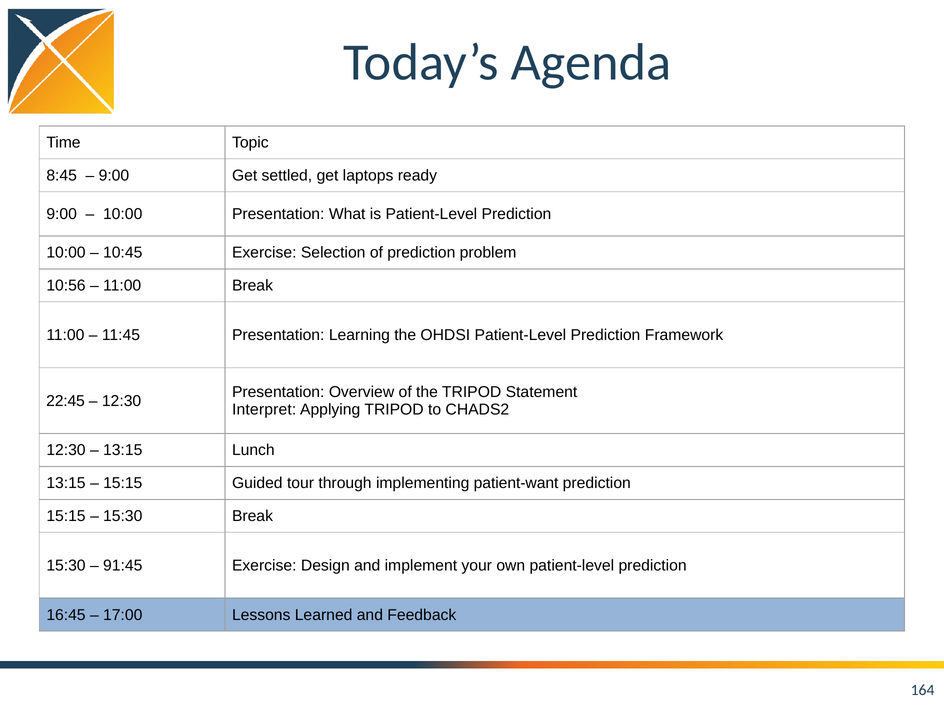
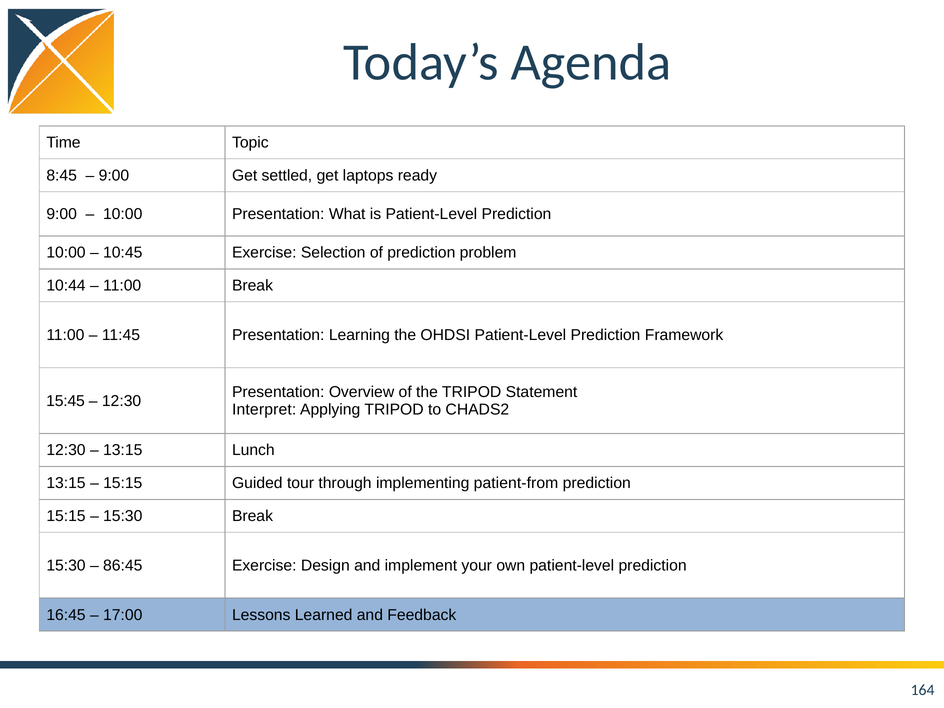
10:56: 10:56 -> 10:44 (66, 286)
22:45: 22:45 -> 15:45 (66, 401)
patient-want: patient-want -> patient-from (516, 483)
91:45: 91:45 -> 86:45 (123, 566)
